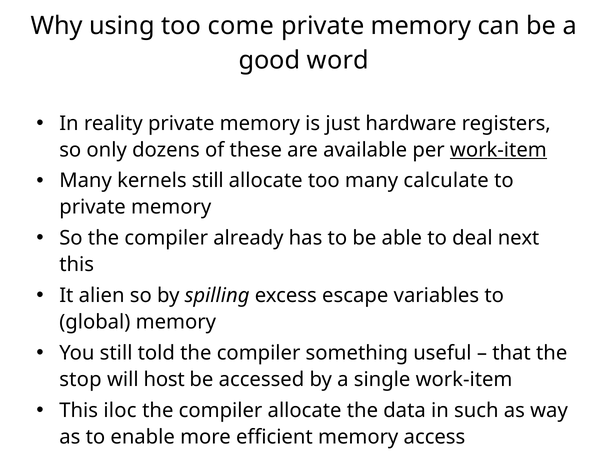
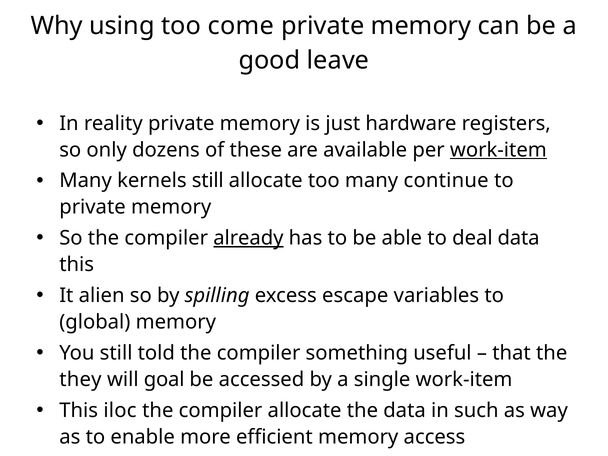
word: word -> leave (338, 60)
calculate: calculate -> continue (446, 181)
already underline: none -> present (248, 238)
deal next: next -> data (519, 238)
stop: stop -> they (80, 379)
host: host -> goal (164, 379)
